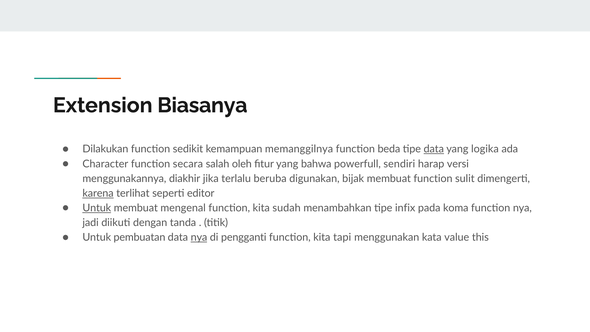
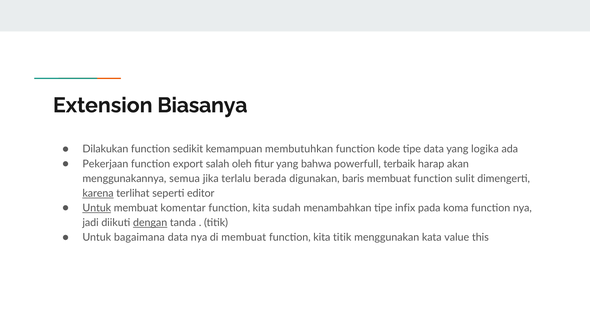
memanggilnya: memanggilnya -> membutuhkan (299, 149)
beda: beda -> kode (389, 149)
data underline: present -> none (434, 149)
Character: Character -> Pekerjaan (105, 164)
secara: secara -> export (188, 164)
sendiri: sendiri -> terbaik (399, 164)
versi: versi -> akan (458, 164)
diakhir: diakhir -> semua (185, 178)
beruba: beruba -> berada (270, 178)
bijak: bijak -> baris (353, 178)
mengenal: mengenal -> komentar (183, 208)
dengan underline: none -> present (150, 223)
pembuatan: pembuatan -> bagaimana (139, 237)
nya underline: present -> none (199, 237)
di pengganti: pengganti -> membuat (244, 237)
kita tapi: tapi -> titik (342, 237)
